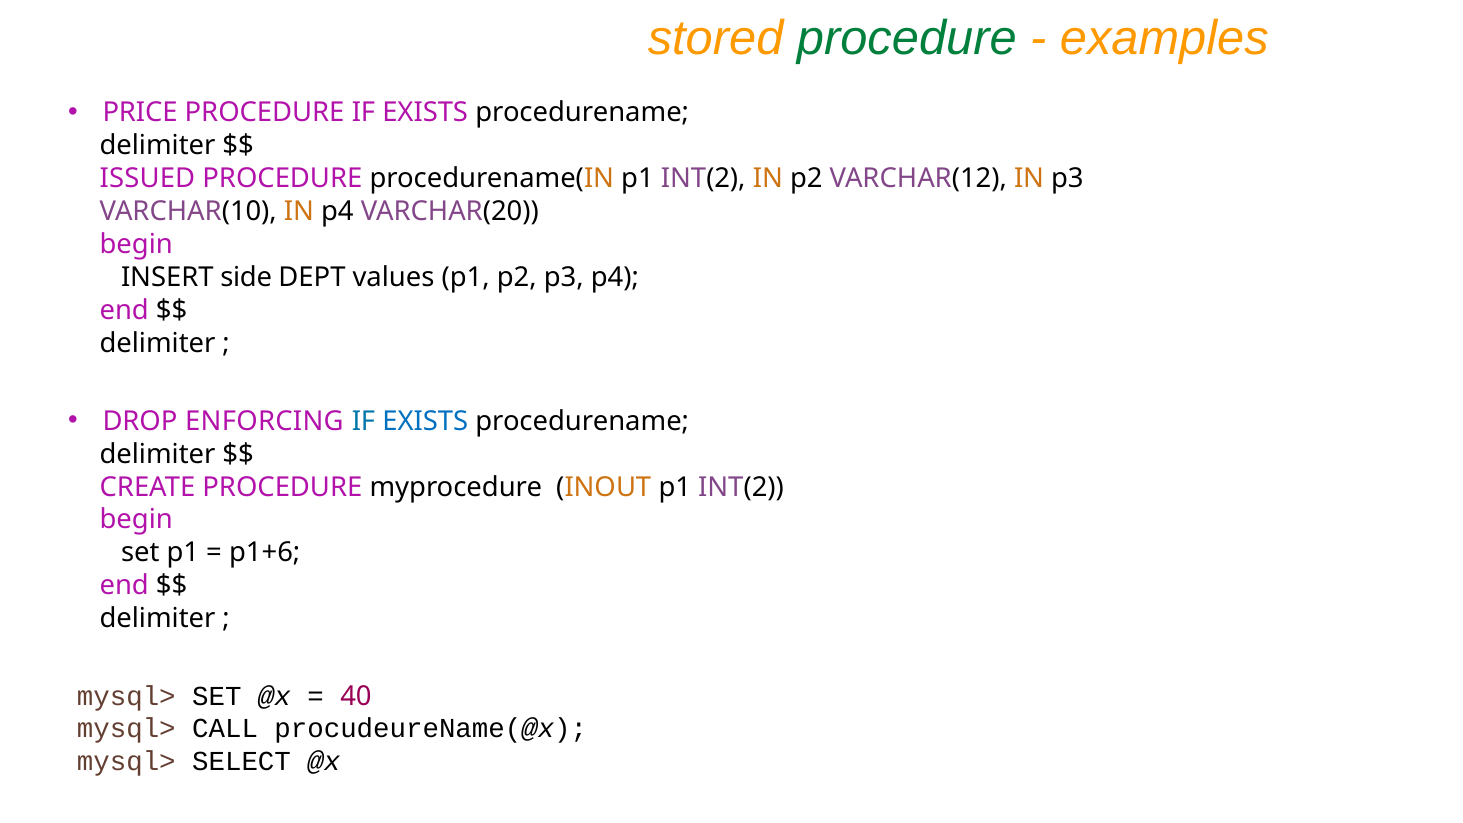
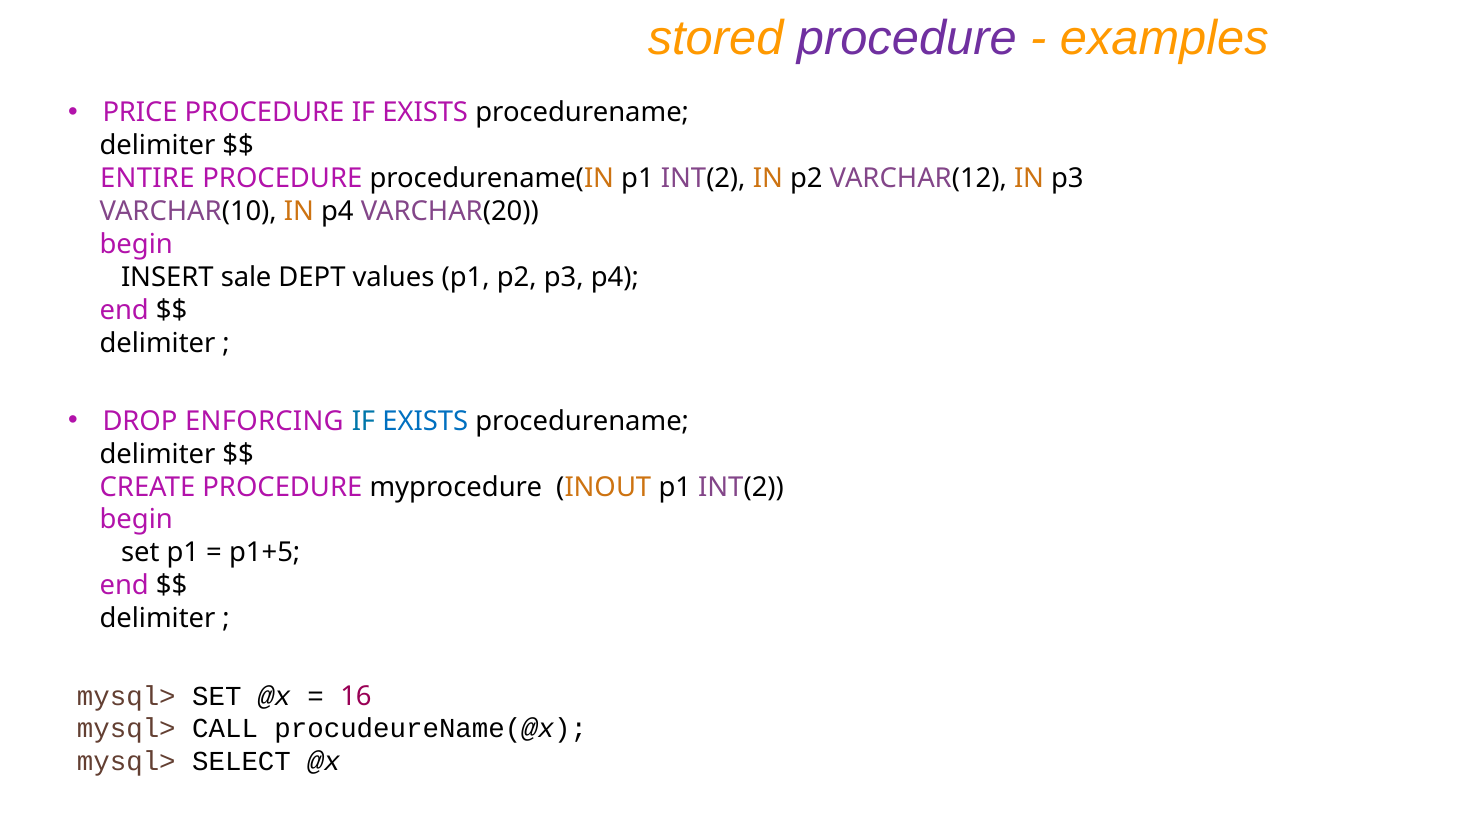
procedure colour: green -> purple (907, 38)
ISSUED: ISSUED -> ENTIRE (147, 178)
side: side -> sale (246, 277)
p1+6: p1+6 -> p1+5 (265, 553)
40: 40 -> 16 (356, 696)
